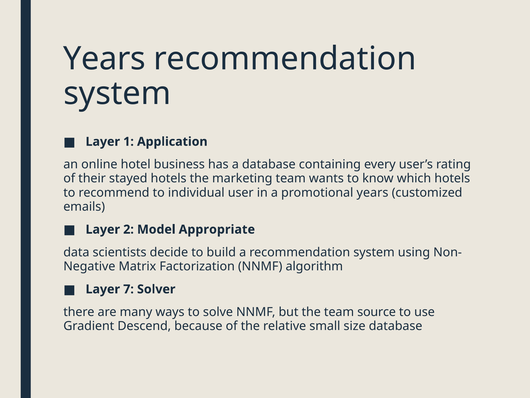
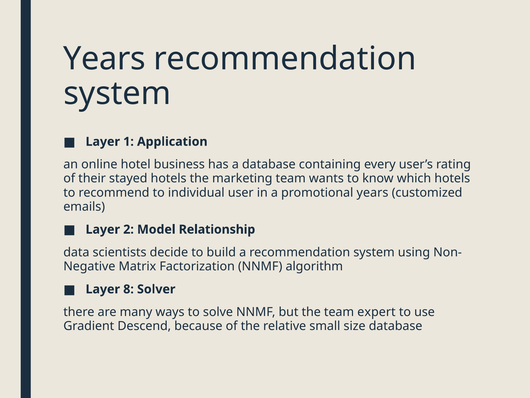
Appropriate: Appropriate -> Relationship (217, 229)
7: 7 -> 8 (129, 289)
source: source -> expert (376, 312)
